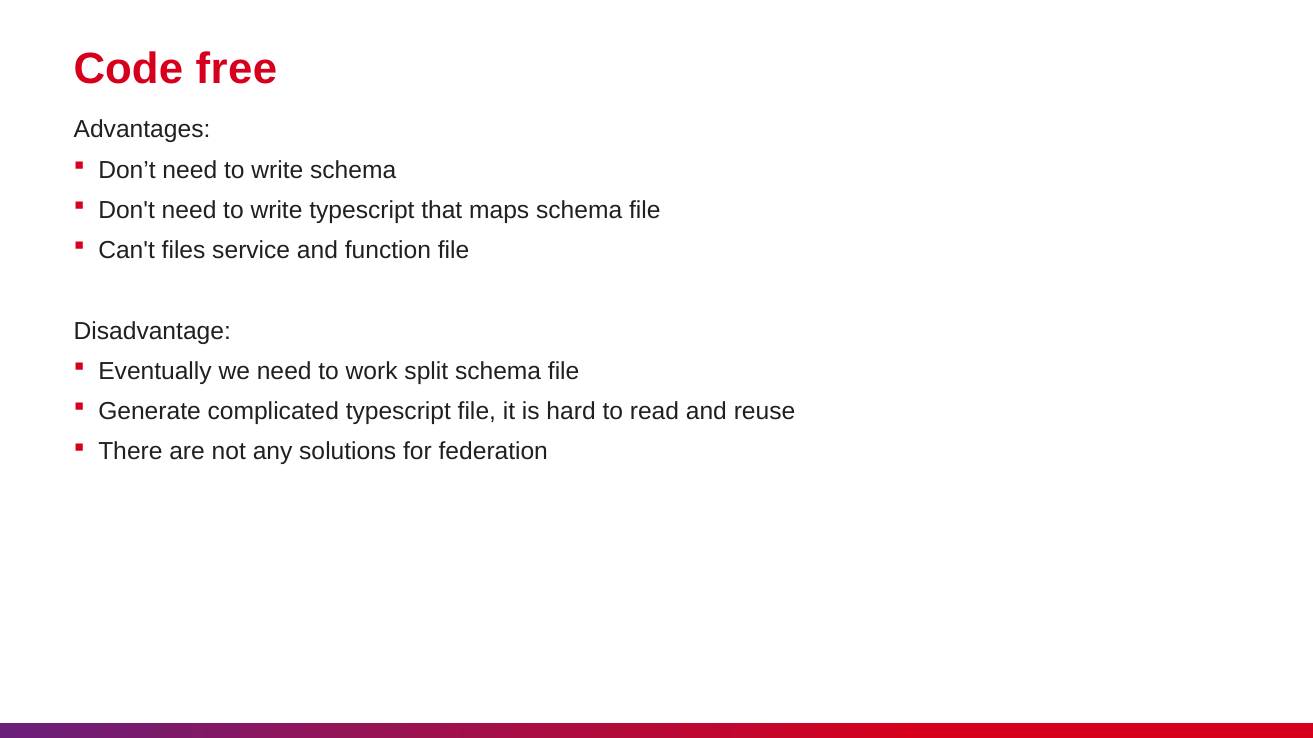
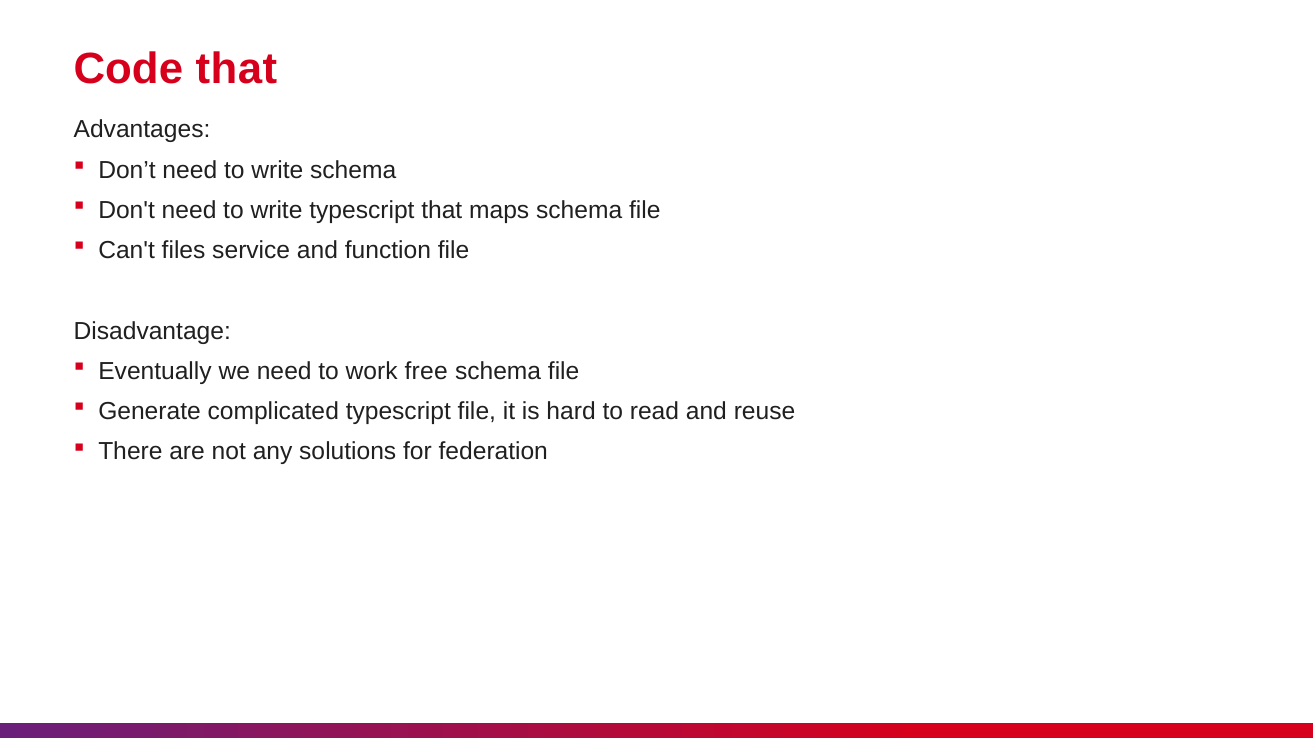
Code free: free -> that (236, 69)
split: split -> free (426, 371)
